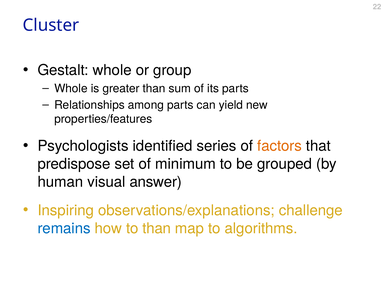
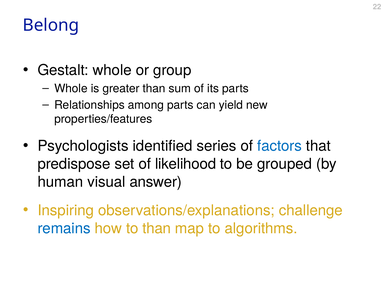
Cluster: Cluster -> Belong (51, 25)
factors colour: orange -> blue (280, 146)
minimum: minimum -> likelihood (186, 164)
